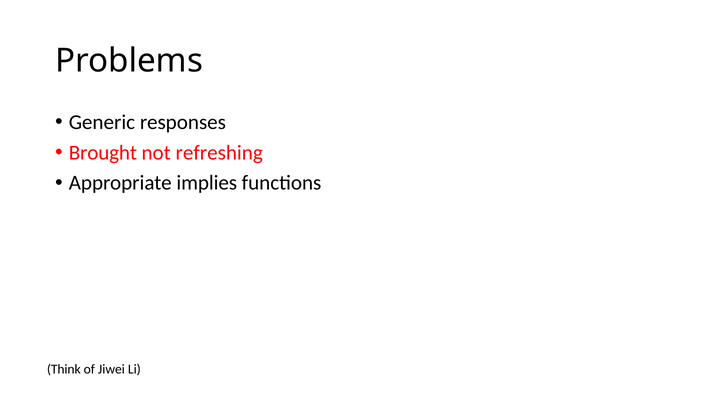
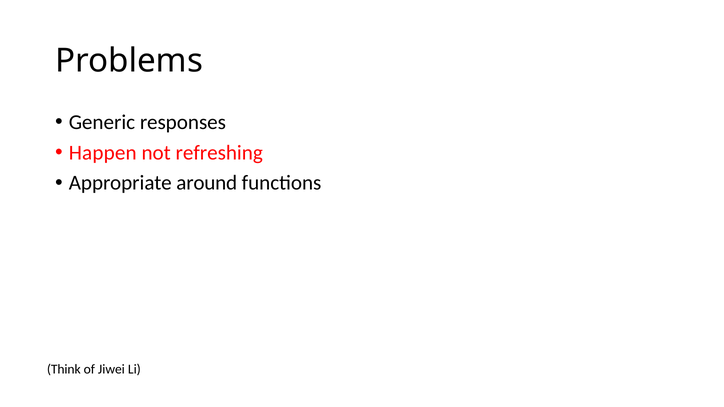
Brought: Brought -> Happen (103, 153)
implies: implies -> around (207, 183)
